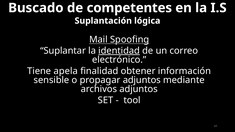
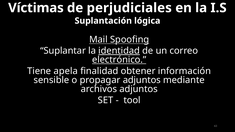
Buscado: Buscado -> Víctimas (36, 8)
competentes: competentes -> perjudiciales (129, 8)
electrónico underline: none -> present (119, 60)
